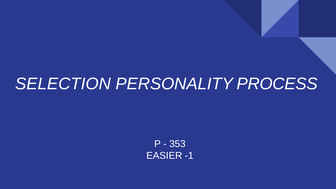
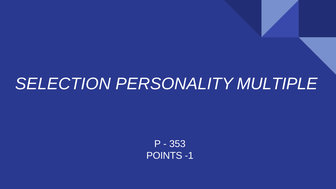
PROCESS: PROCESS -> MULTIPLE (277, 84)
EASIER: EASIER -> POINTS (164, 156)
